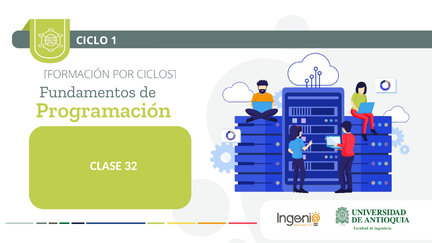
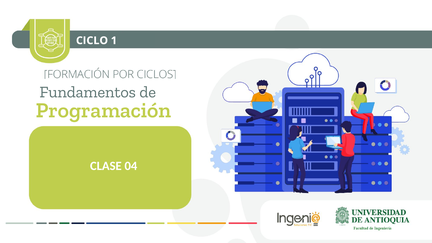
32: 32 -> 04 (131, 166)
